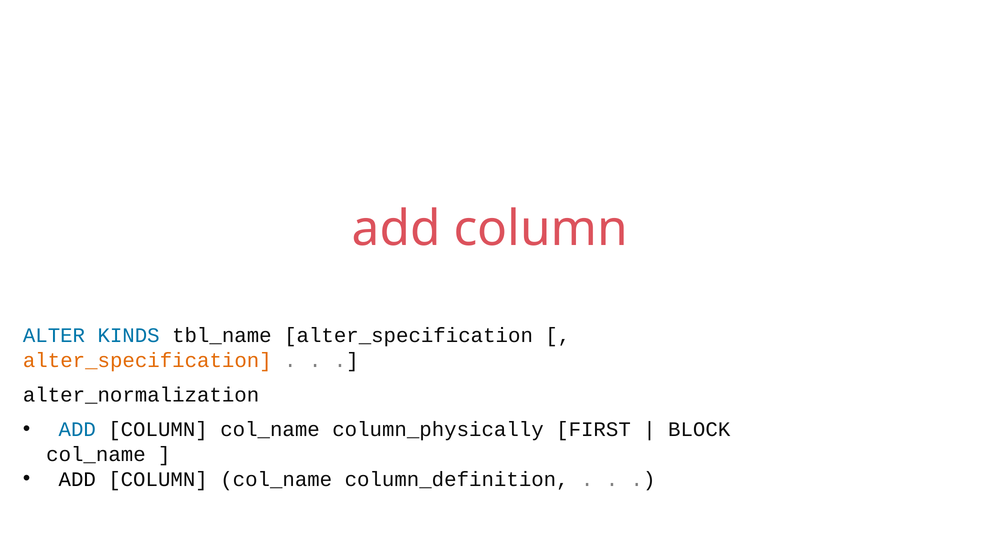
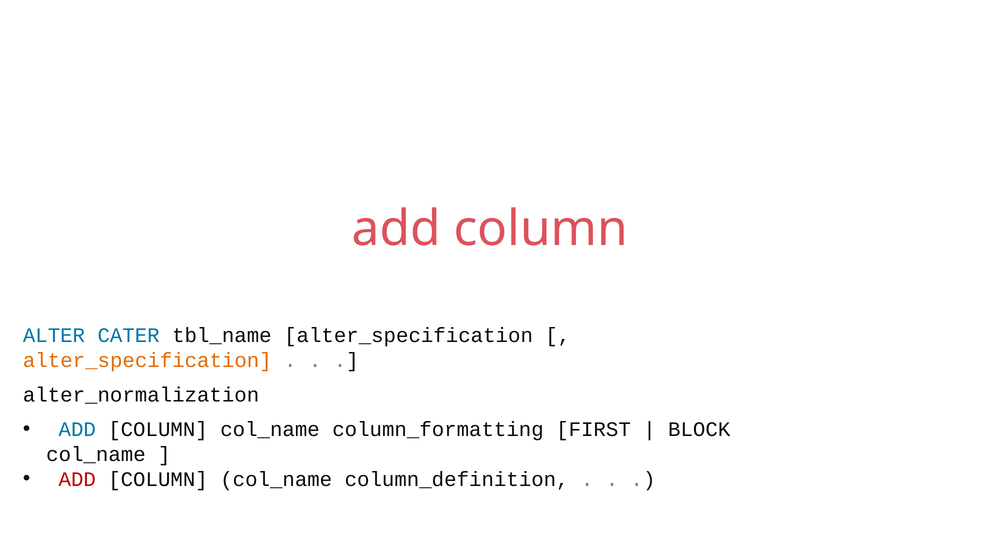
KINDS: KINDS -> CATER (129, 336)
column_physically: column_physically -> column_formatting (438, 430)
ADD colour: black -> red (77, 480)
